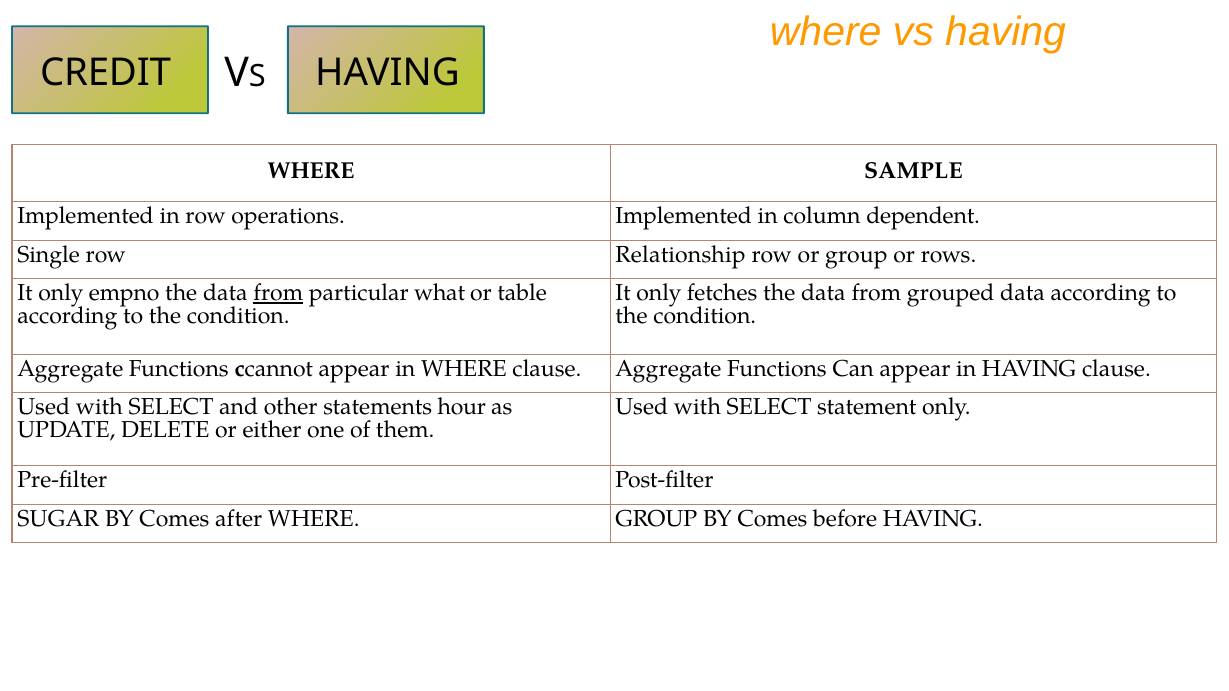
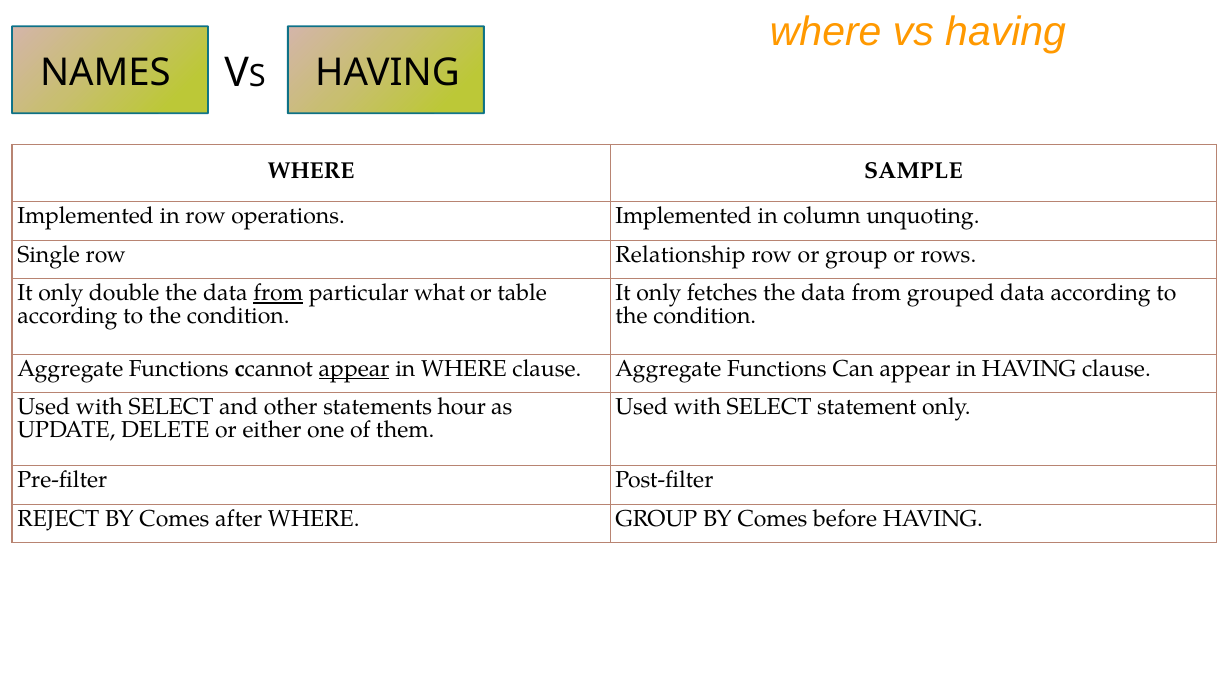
CREDIT: CREDIT -> NAMES (105, 73)
dependent: dependent -> unquoting (923, 216)
empno: empno -> double (124, 293)
appear underline: none -> present (354, 369)
SUGAR: SUGAR -> REJECT (58, 519)
